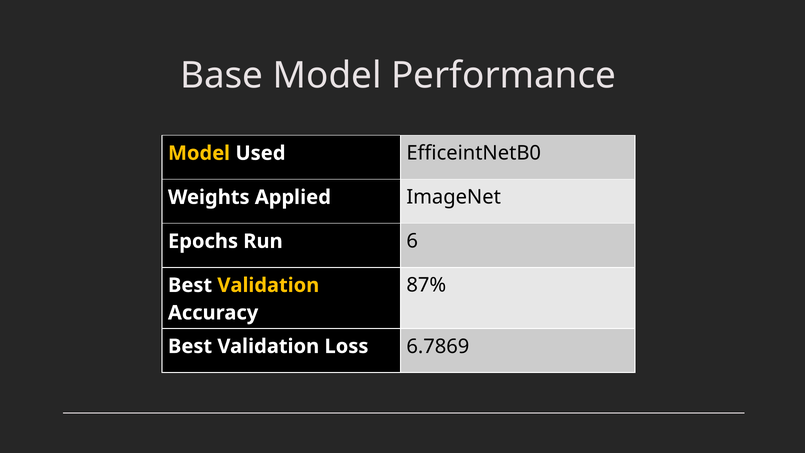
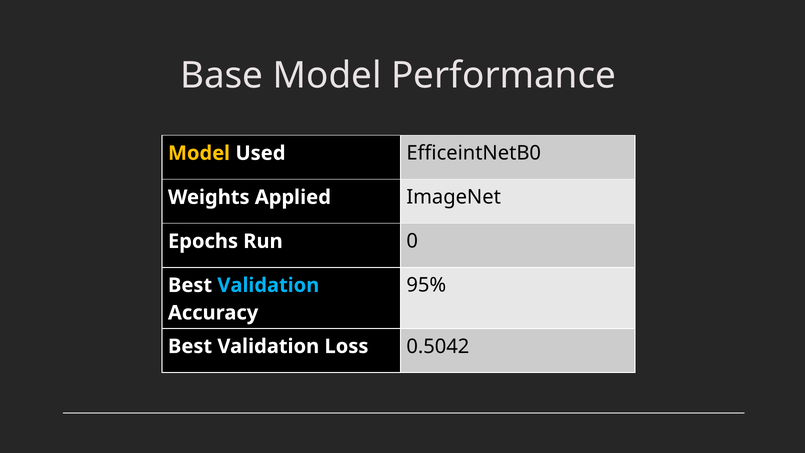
6: 6 -> 0 (412, 241)
87%: 87% -> 95% (426, 285)
Validation colour: yellow -> light blue (268, 285)
6.7869: 6.7869 -> 0.5042 (438, 346)
